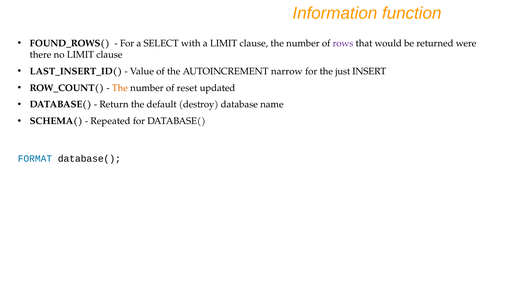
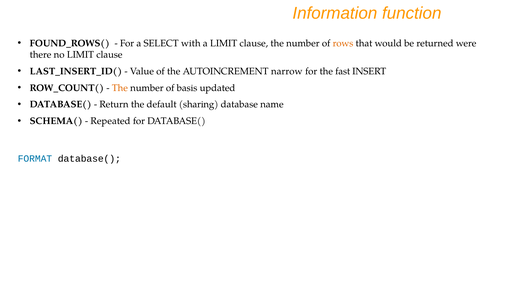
rows colour: purple -> orange (343, 43)
just: just -> fast (343, 71)
reset: reset -> basis (187, 88)
destroy: destroy -> sharing (199, 104)
